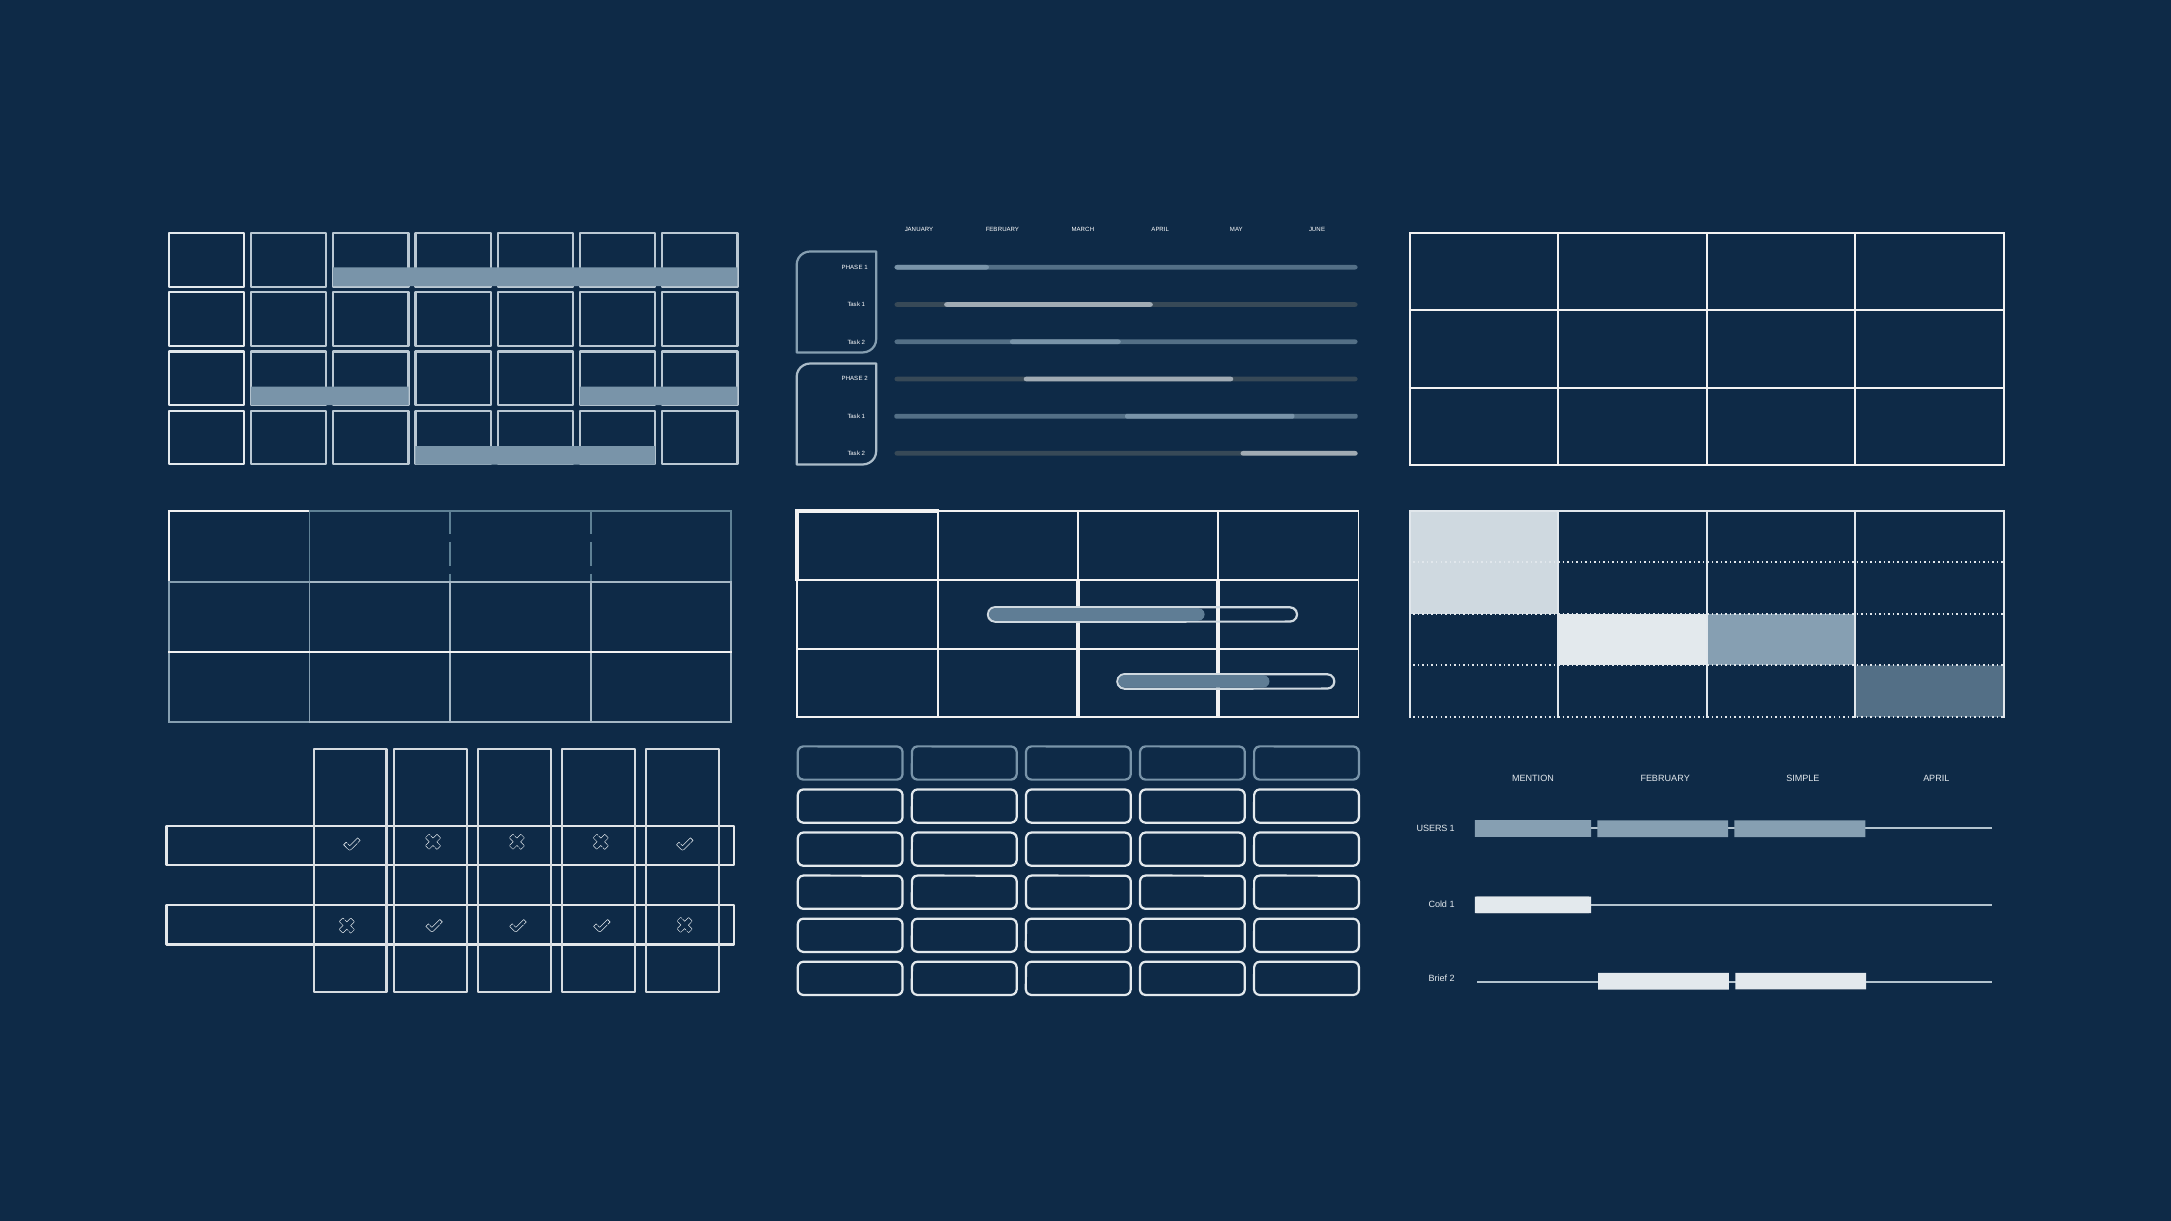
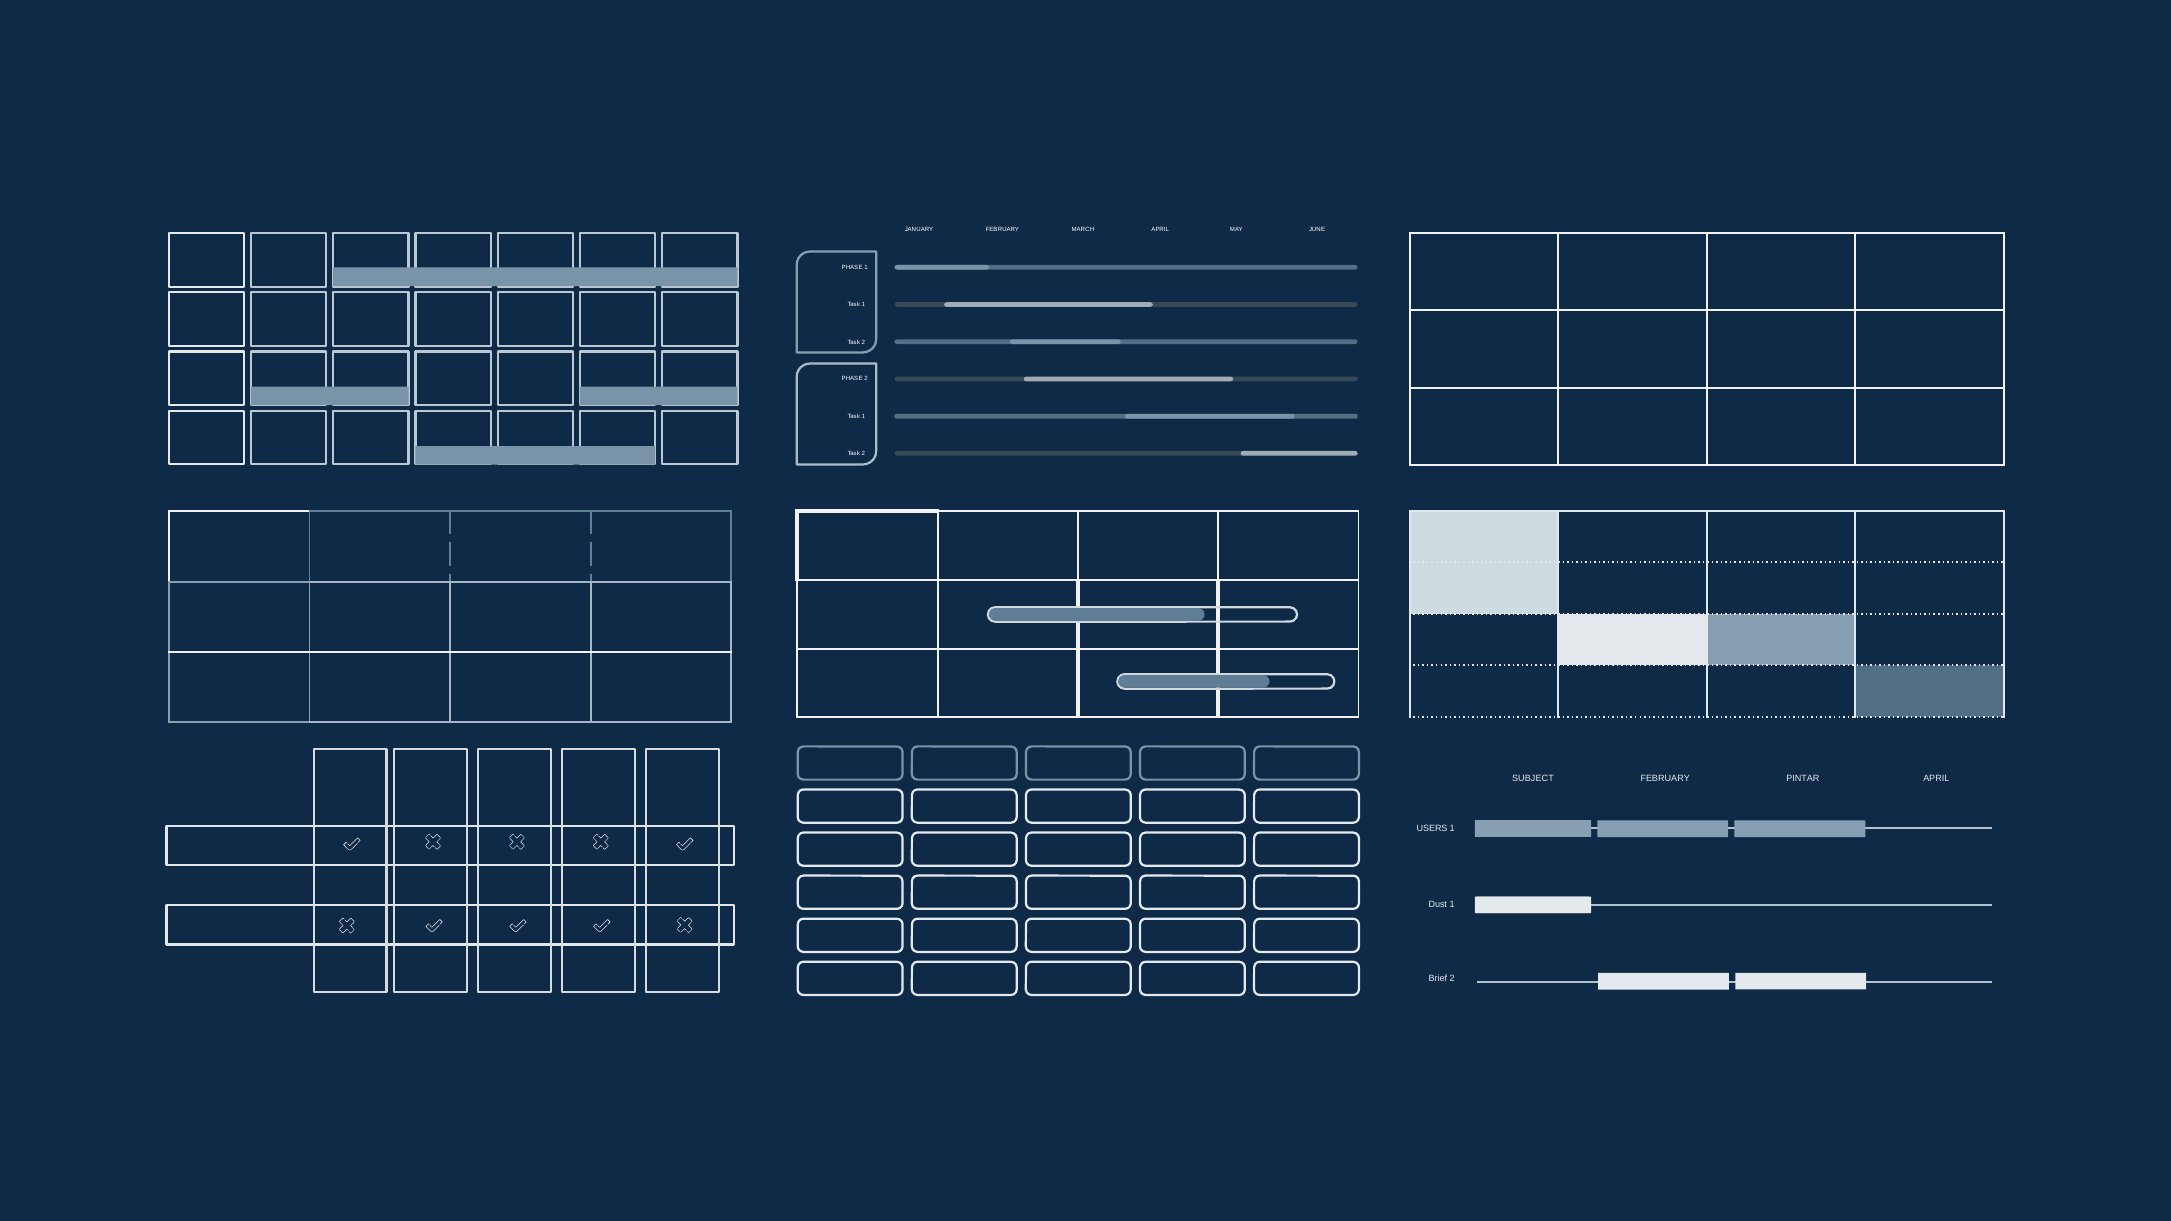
MENTION: MENTION -> SUBJECT (1533, 779)
SIMPLE: SIMPLE -> PINTAR (1803, 779)
Cold: Cold -> Dust (1438, 904)
